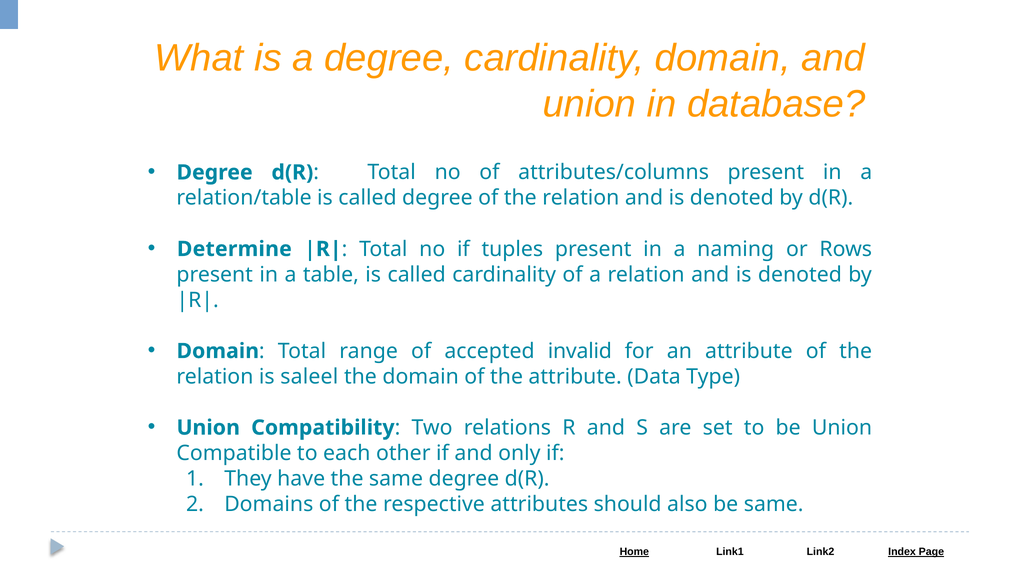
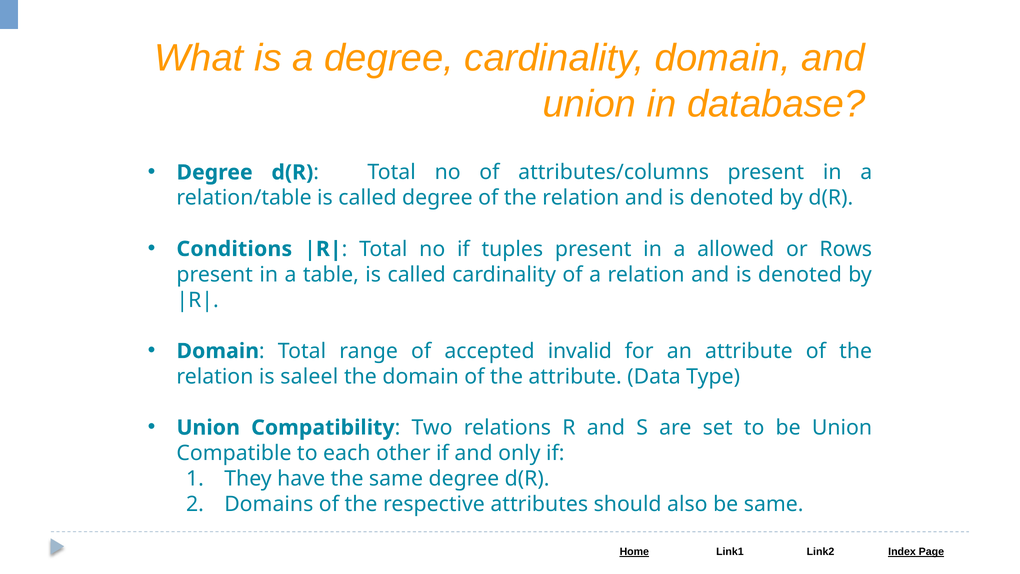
Determine: Determine -> Conditions (234, 249)
naming: naming -> allowed (736, 249)
